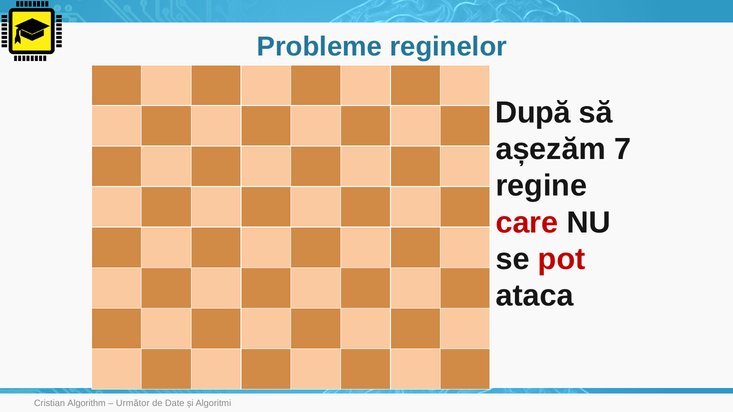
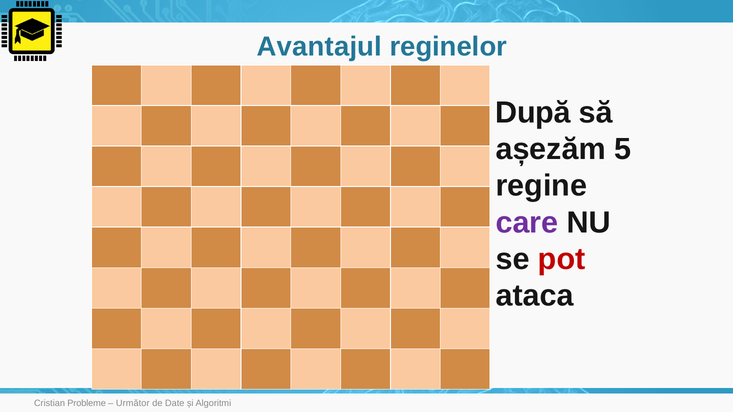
Probleme: Probleme -> Avantajul (319, 47)
7: 7 -> 5 (623, 149)
care colour: red -> purple (527, 223)
Algorithm: Algorithm -> Probleme (87, 403)
